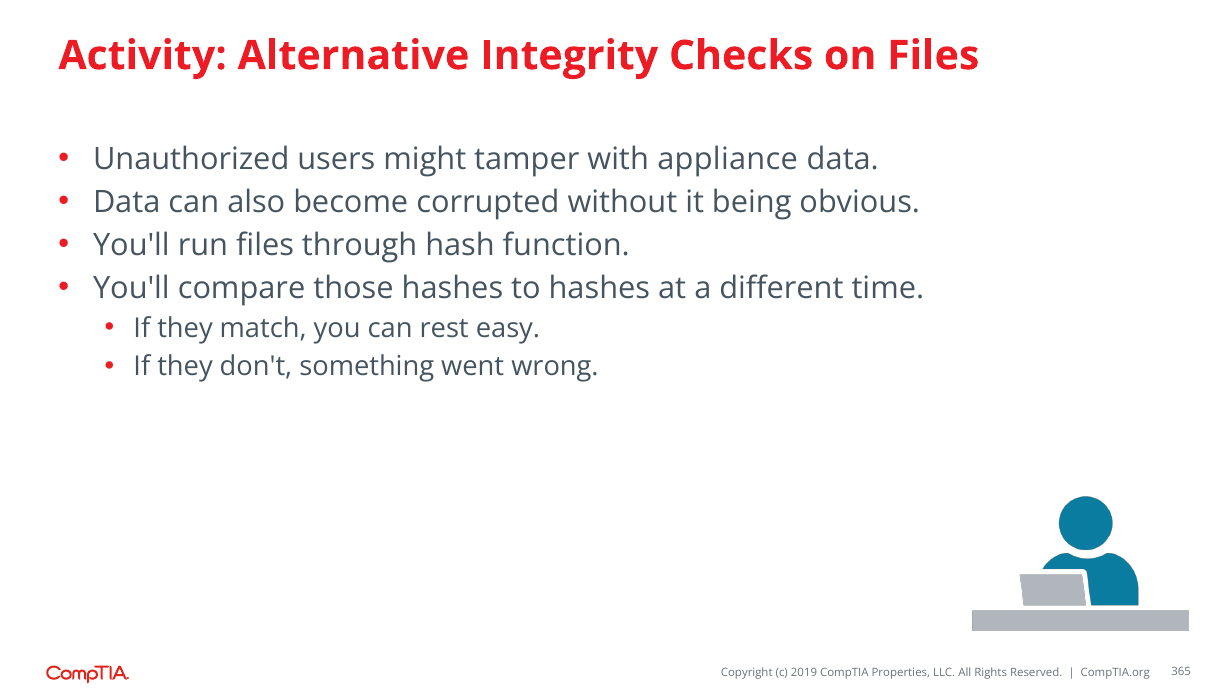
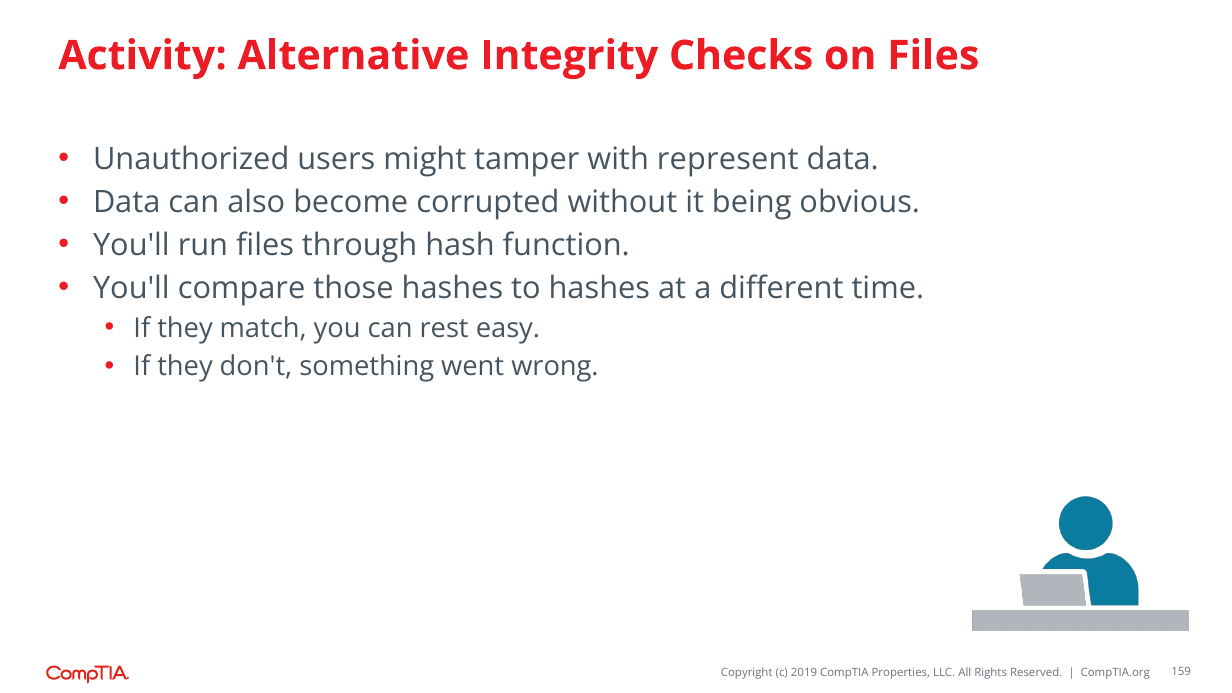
appliance: appliance -> represent (728, 159)
365: 365 -> 159 (1181, 671)
